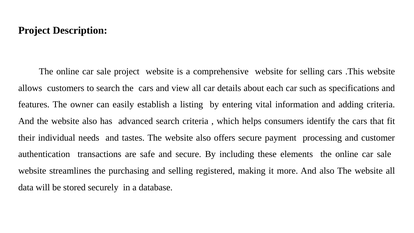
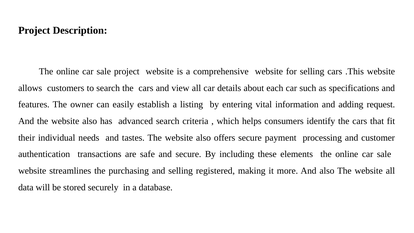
adding criteria: criteria -> request (381, 105)
